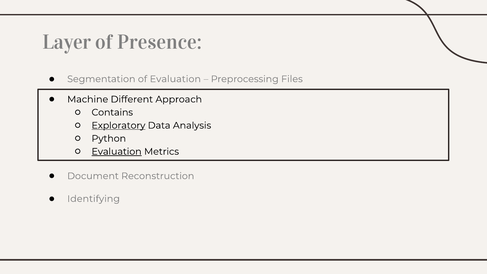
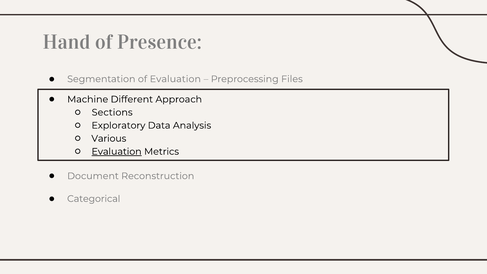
Layer: Layer -> Hand (67, 42)
Contains: Contains -> Sections (112, 112)
Exploratory underline: present -> none (118, 125)
Python: Python -> Various (109, 138)
Identifying: Identifying -> Categorical (94, 199)
